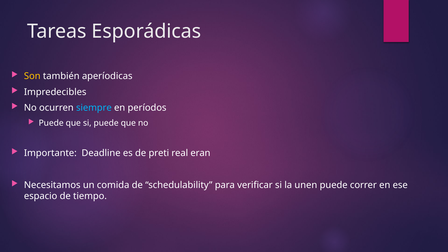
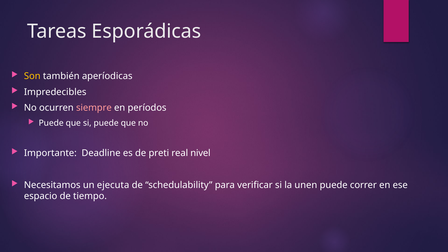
siempre colour: light blue -> pink (94, 108)
eran: eran -> nivel (200, 153)
comida: comida -> ejecuta (113, 185)
